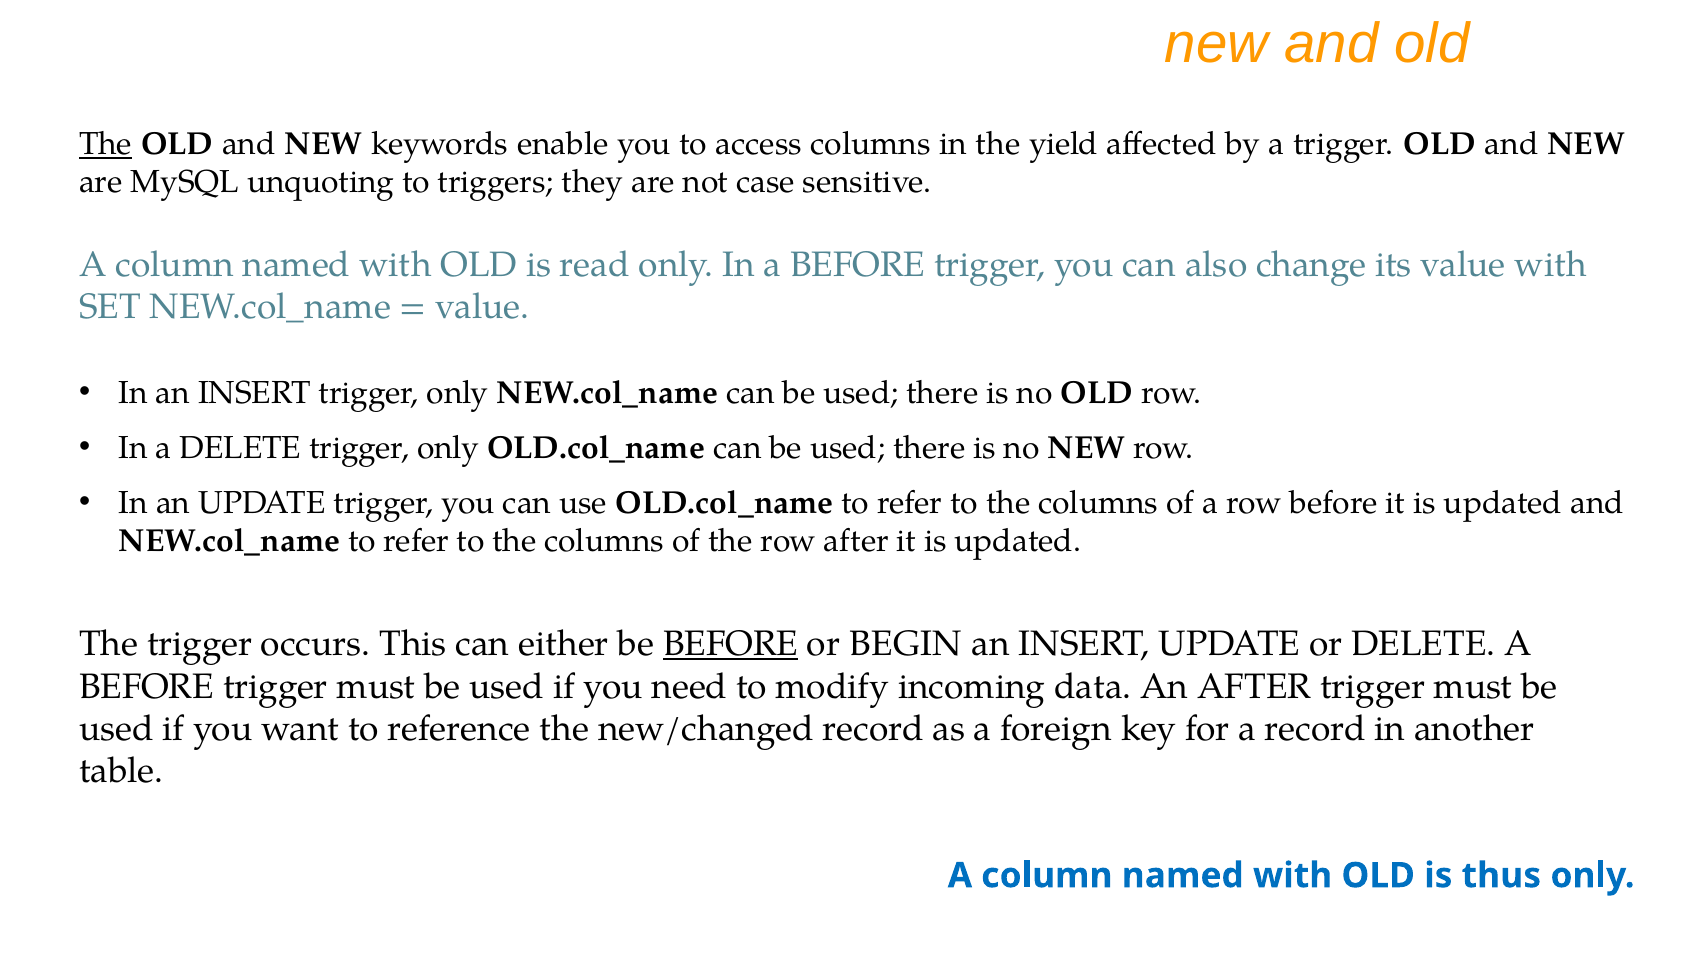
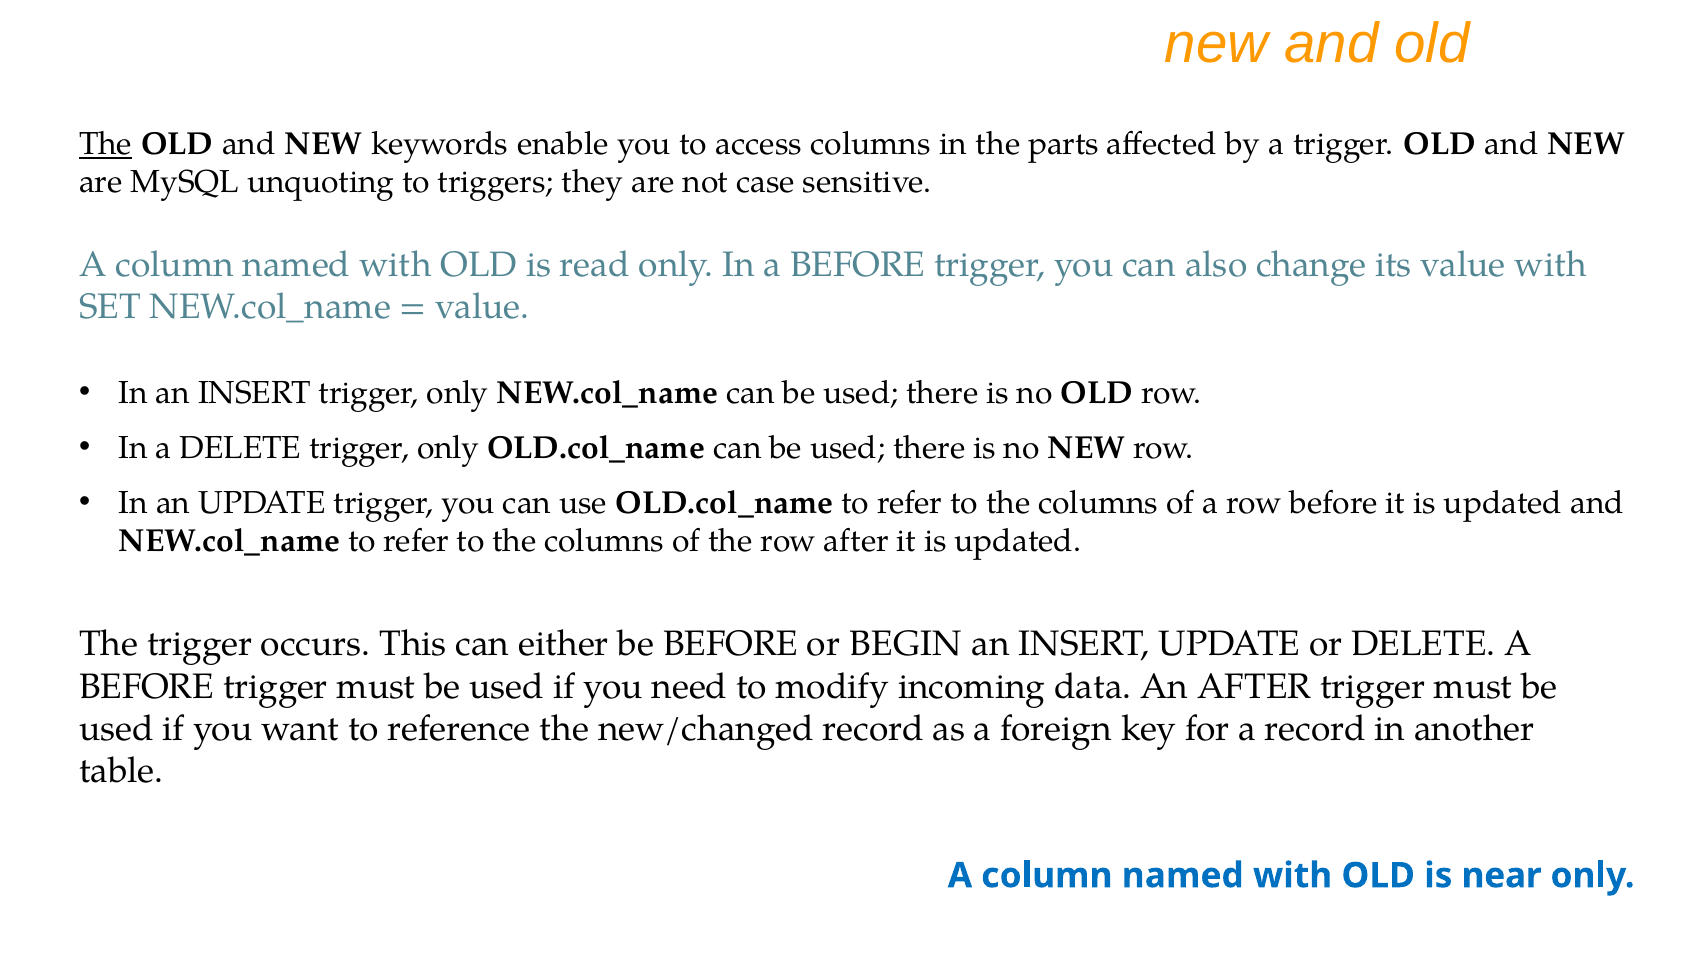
yield: yield -> parts (1064, 144)
BEFORE underline: present -> none (731, 644)
thus: thus -> near (1502, 875)
